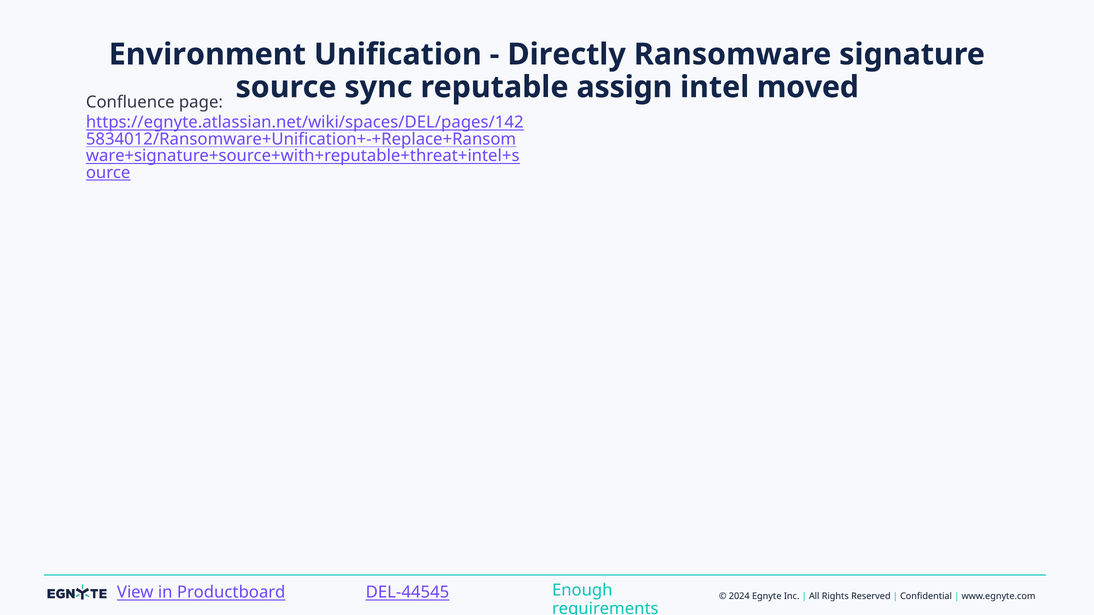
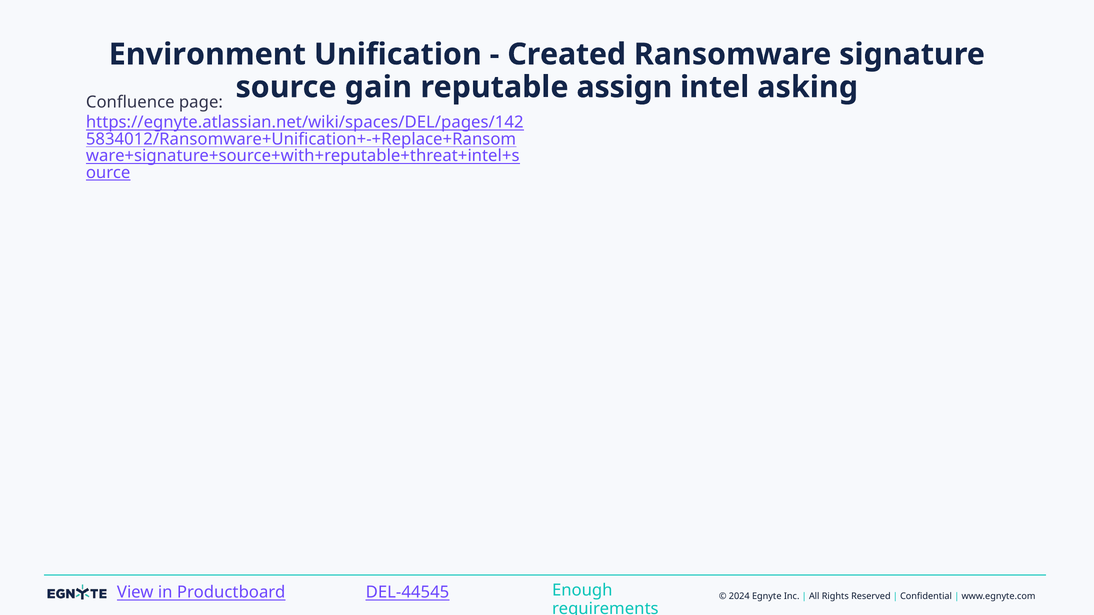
Directly: Directly -> Created (567, 54)
sync: sync -> gain (378, 87)
moved: moved -> asking (808, 87)
